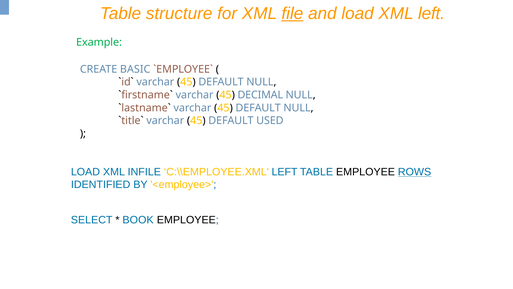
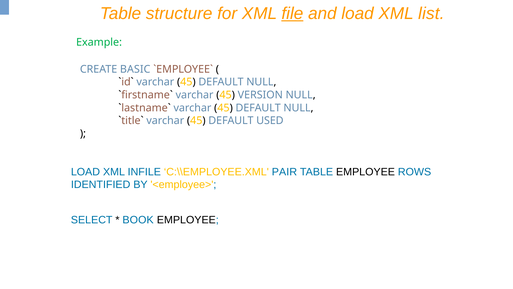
XML left: left -> list (431, 13)
DECIMAL: DECIMAL -> VERSION (260, 95)
C:\\EMPLOYEE.XML LEFT: LEFT -> PAIR (284, 172)
ROWS underline: present -> none (415, 172)
